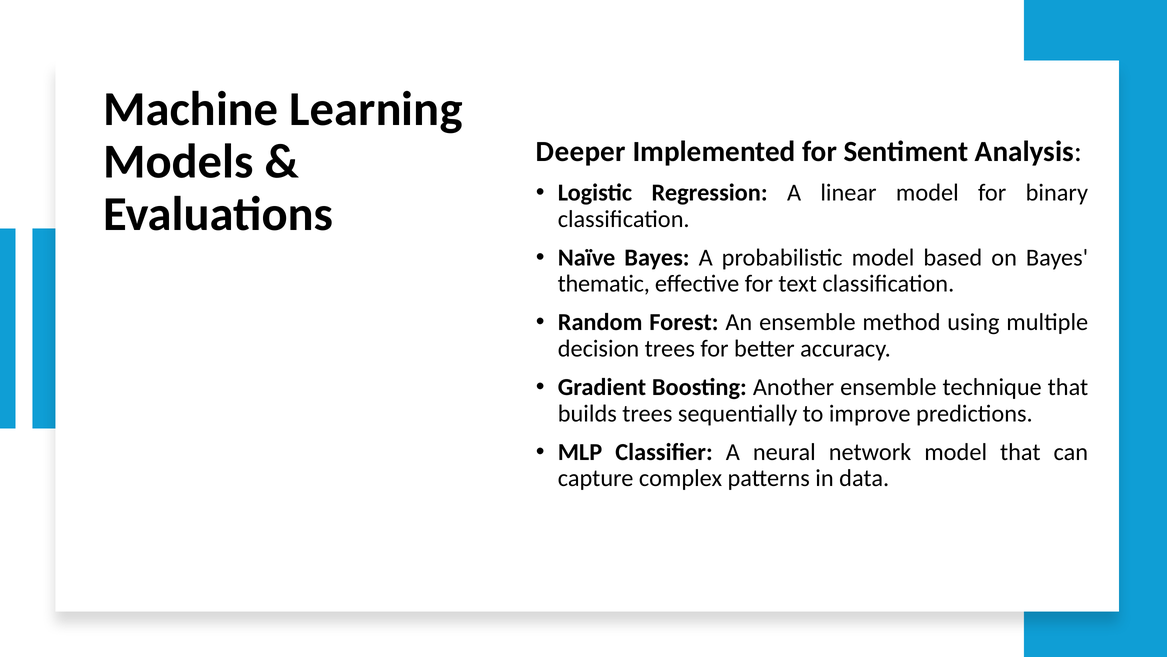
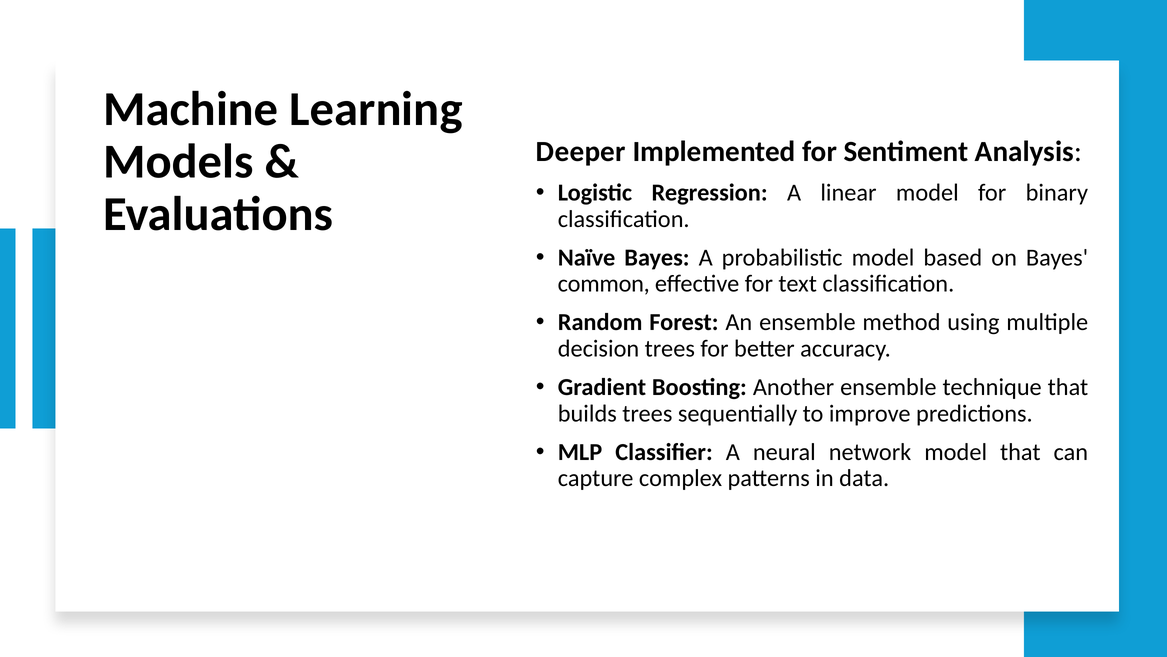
thematic: thematic -> common (604, 284)
